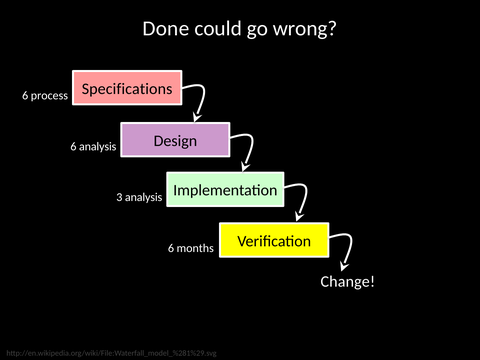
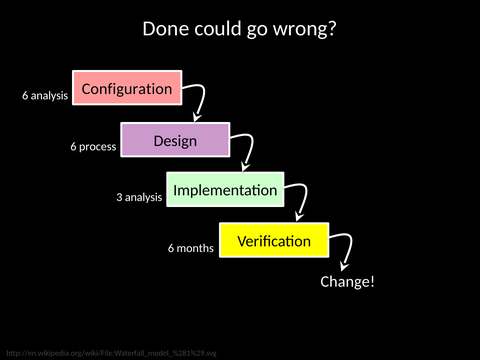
Specifications: Specifications -> Configuration (127, 89)
6 process: process -> analysis (49, 95)
6 analysis: analysis -> process (98, 147)
